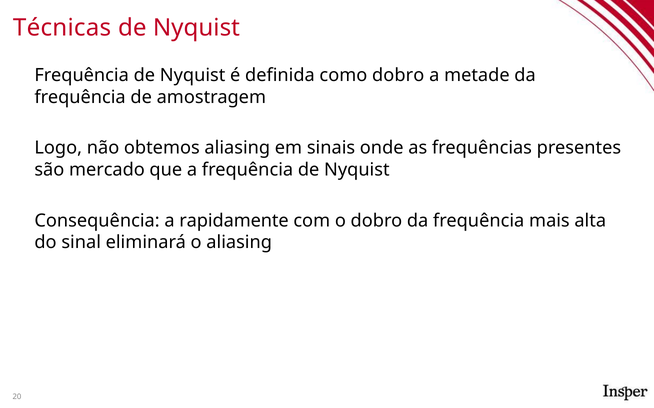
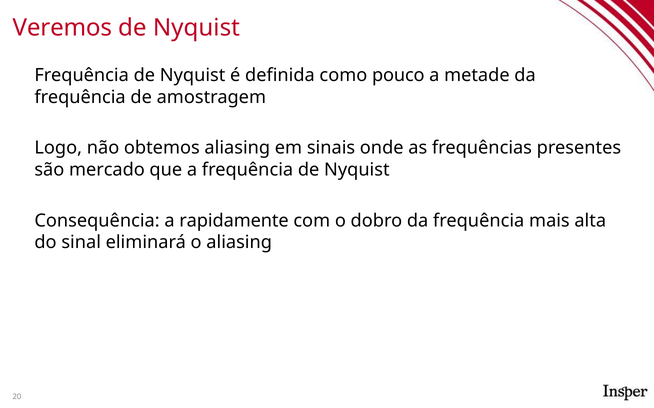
Técnicas: Técnicas -> Veremos (62, 28)
como dobro: dobro -> pouco (398, 75)
